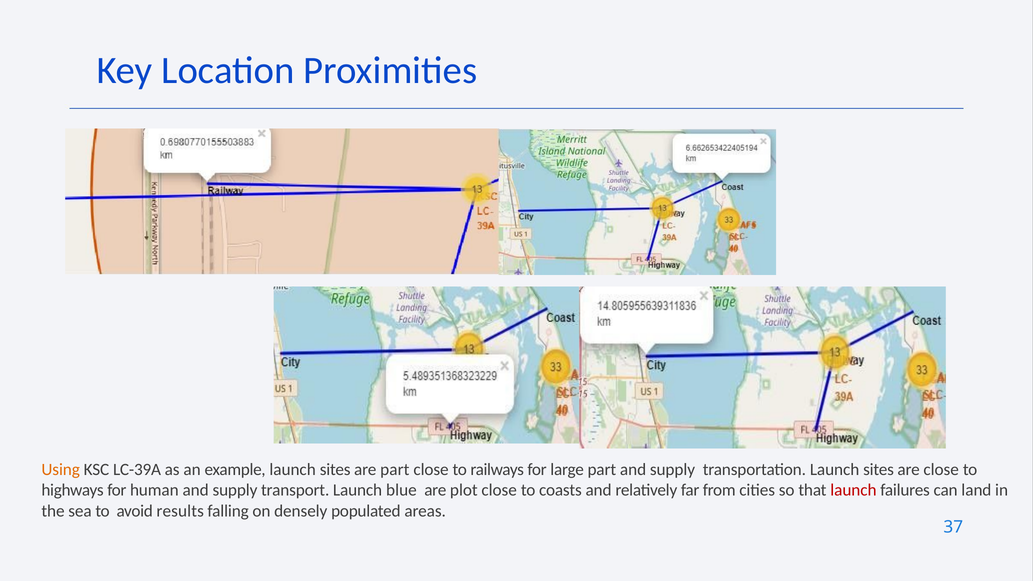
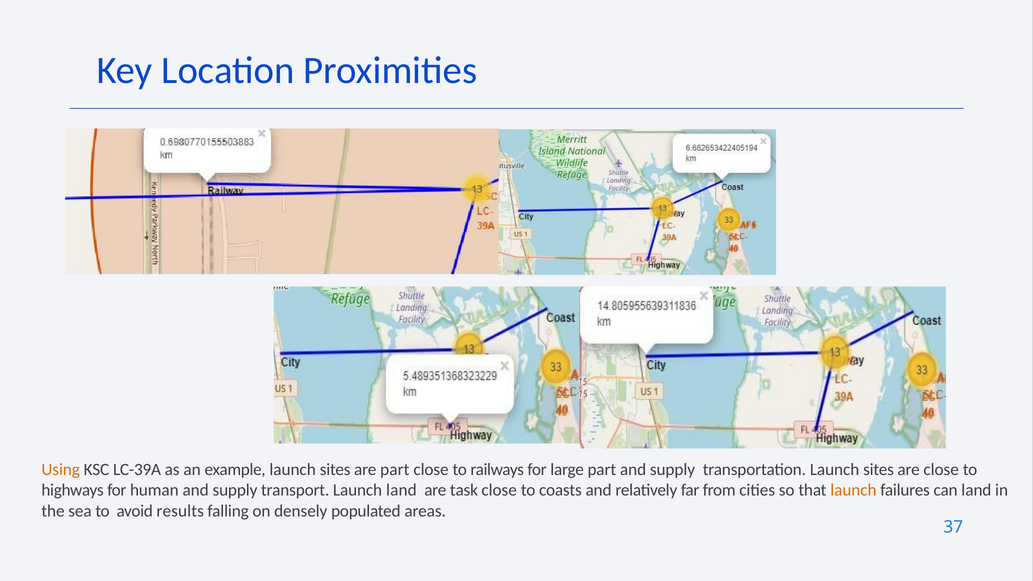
Launch blue: blue -> land (401, 490)
plot: plot -> task (464, 490)
launch colour: red -> orange (853, 490)
